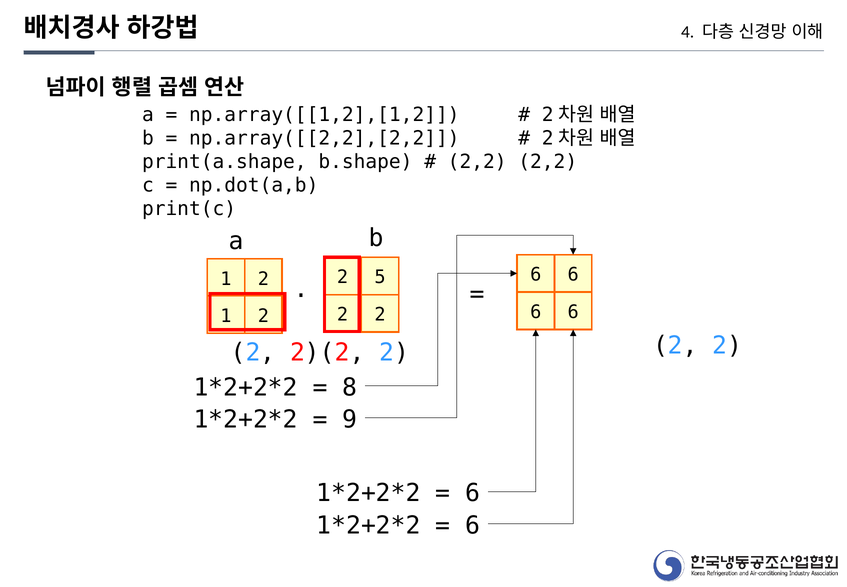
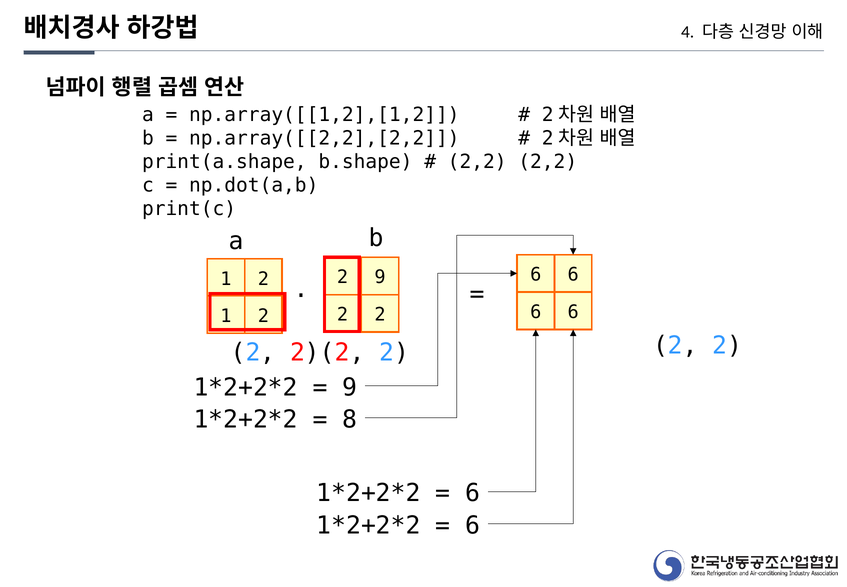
2 5: 5 -> 9 (380, 277)
8: 8 -> 9 (350, 387)
9: 9 -> 8 (350, 419)
